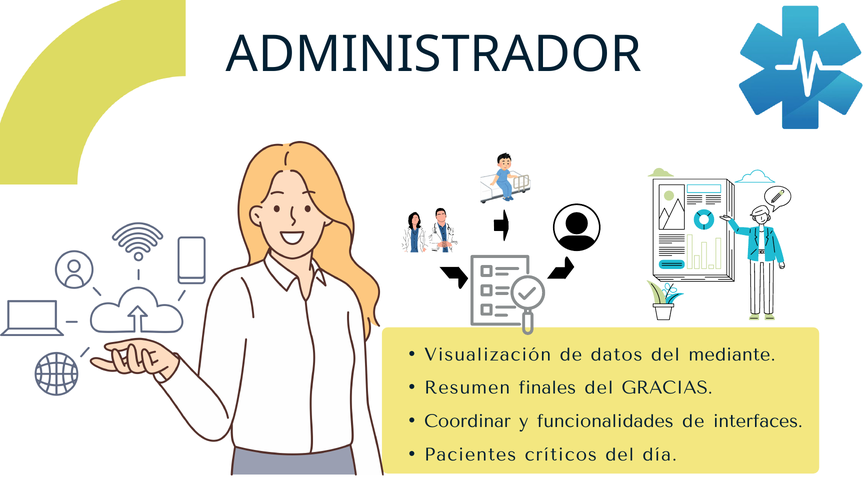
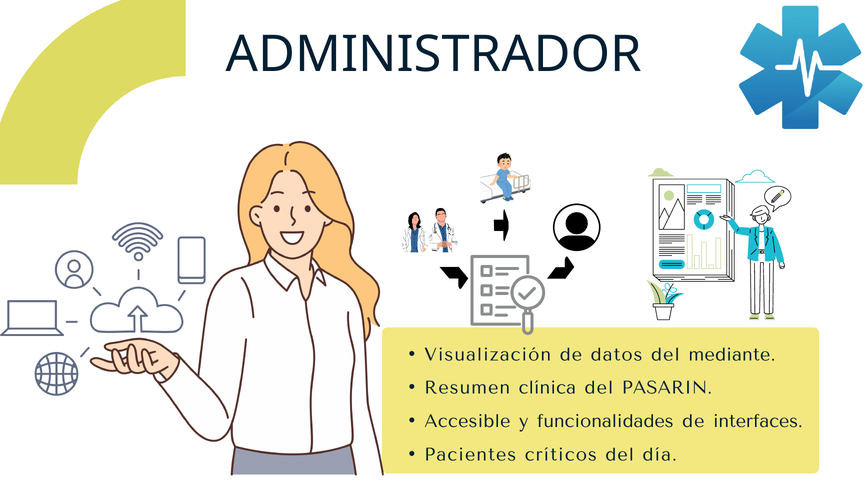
finales: finales -> clínica (547, 388)
GRACIAS: GRACIAS -> PASARIN (667, 388)
Coordinar: Coordinar -> Accesible (467, 422)
